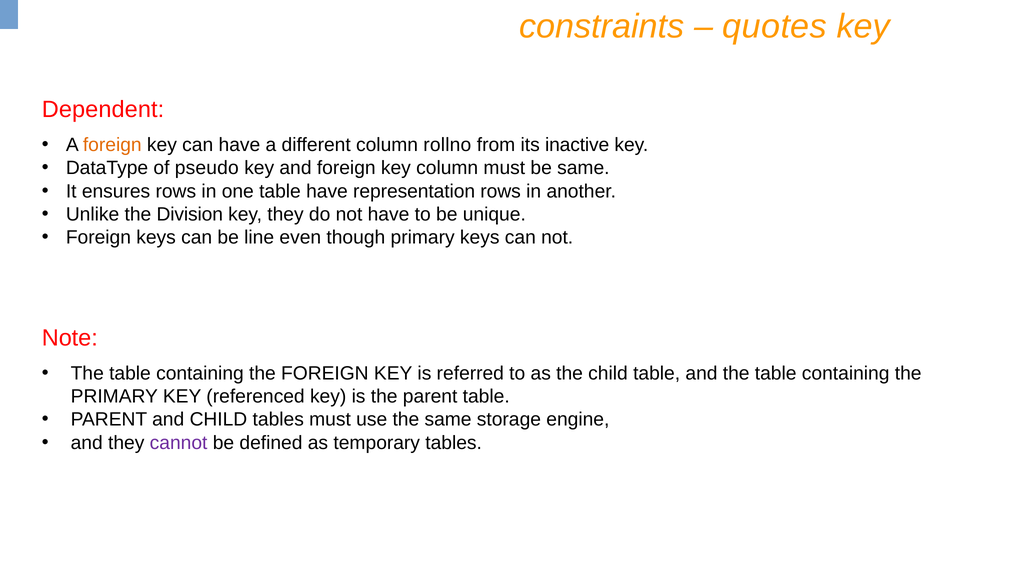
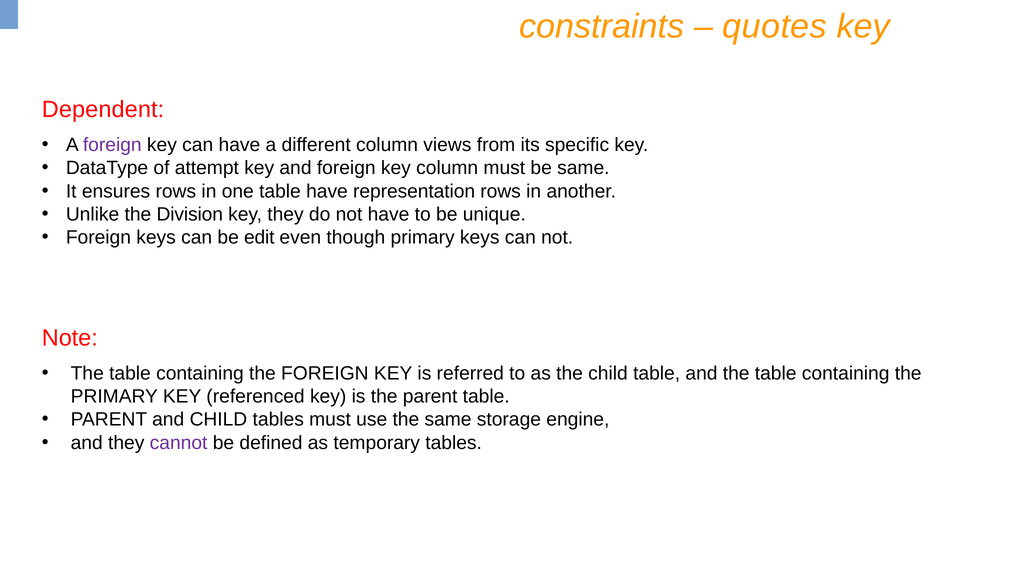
foreign colour: orange -> purple (112, 145)
rollno: rollno -> views (447, 145)
inactive: inactive -> specific (577, 145)
pseudo: pseudo -> attempt (207, 168)
line: line -> edit (259, 237)
